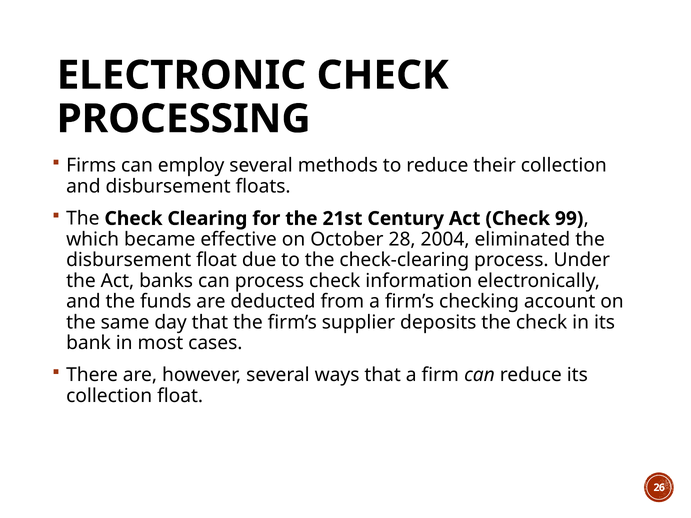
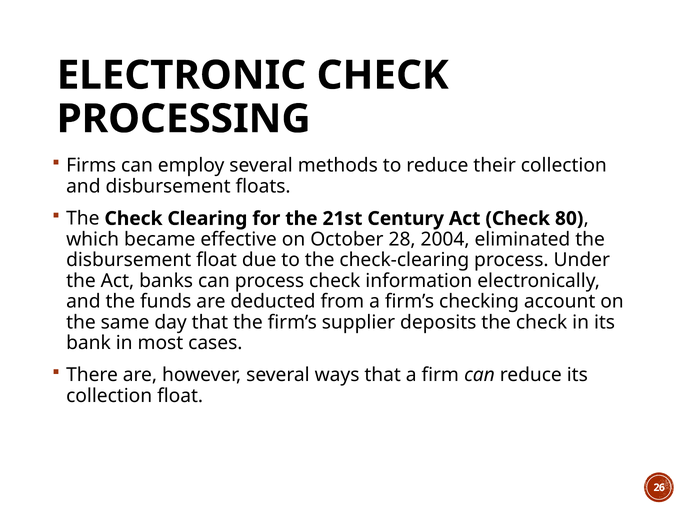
99: 99 -> 80 (569, 219)
